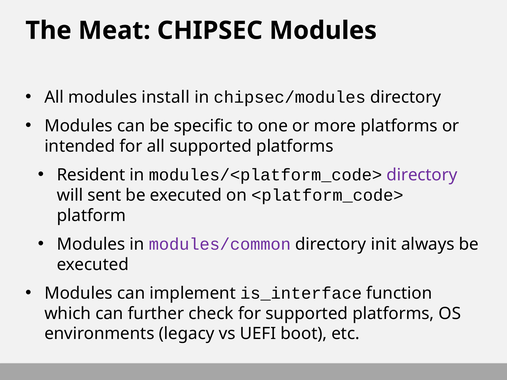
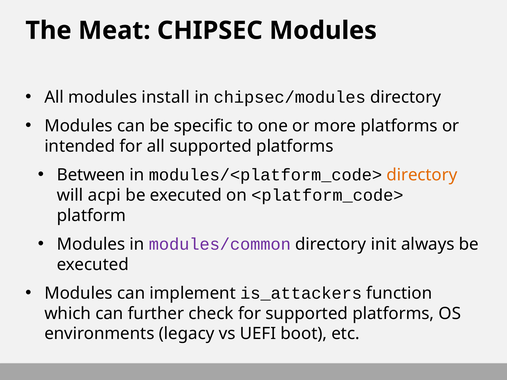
Resident: Resident -> Between (91, 175)
directory colour: purple -> orange (422, 175)
sent: sent -> acpi (104, 195)
is_interface: is_interface -> is_attackers (301, 293)
